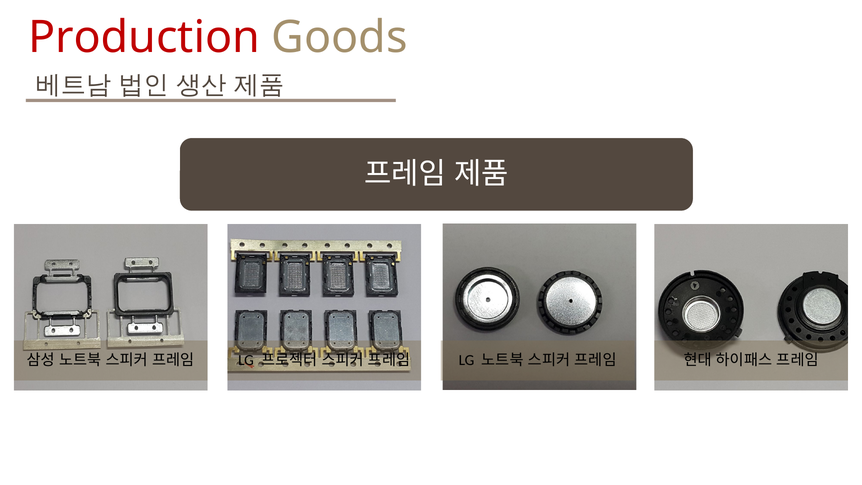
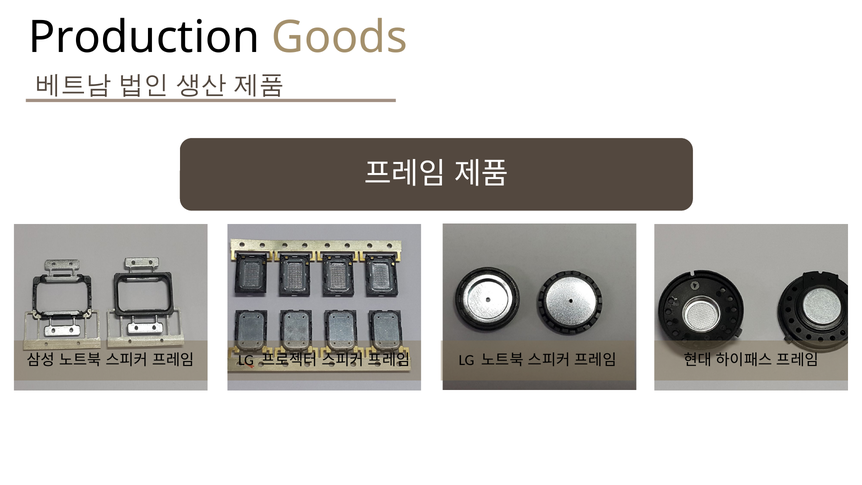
Production colour: red -> black (144, 37)
